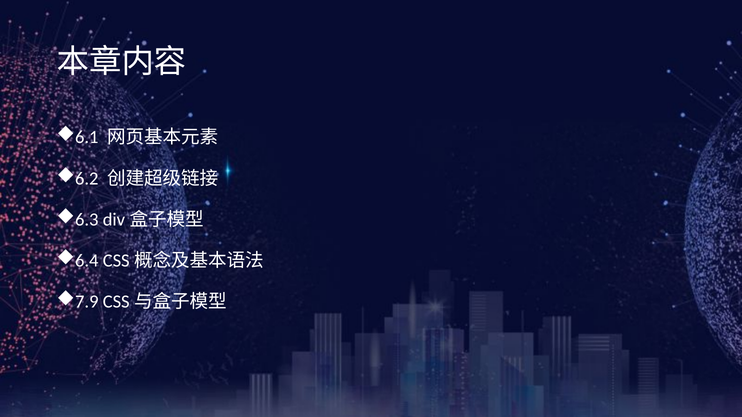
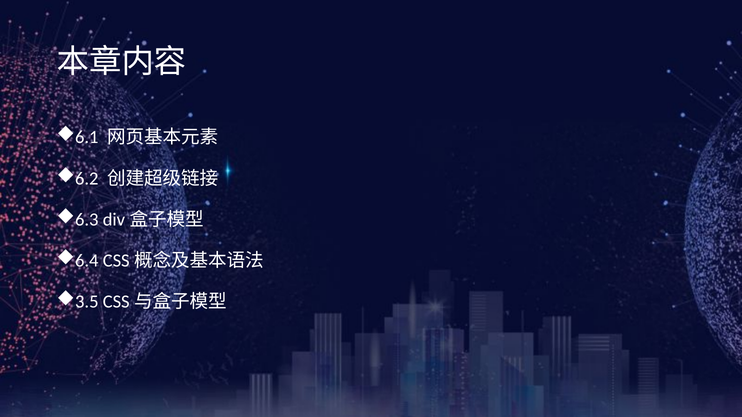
7.9: 7.9 -> 3.5 (87, 302)
